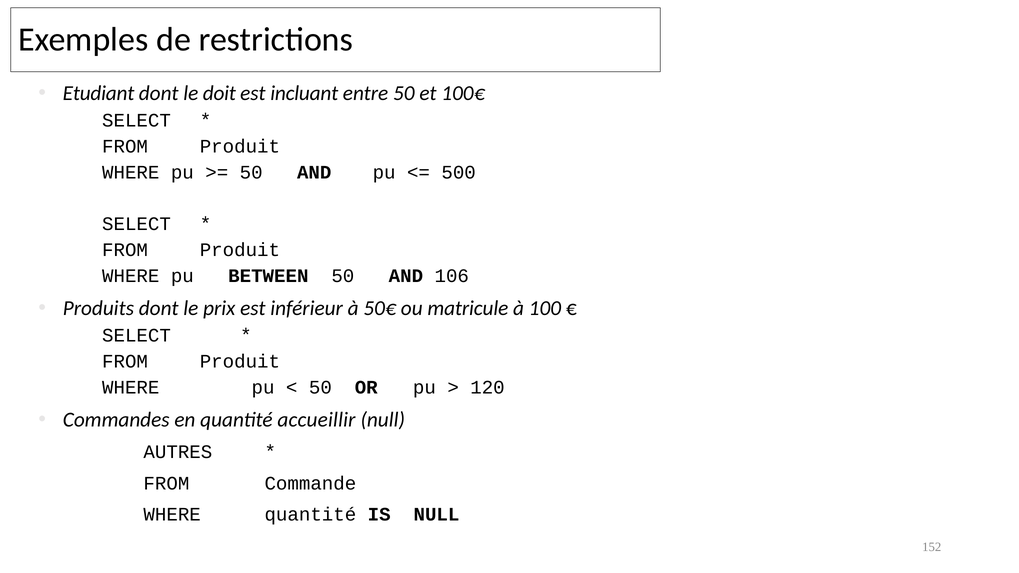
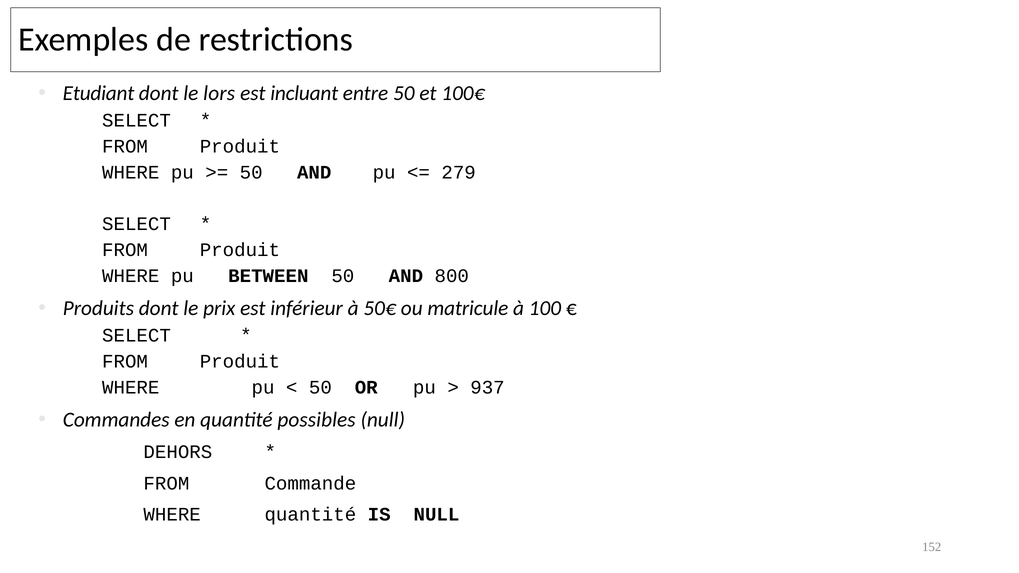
doit: doit -> lors (219, 93)
500: 500 -> 279 (459, 172)
106: 106 -> 800 (452, 276)
120: 120 -> 937 (488, 387)
accueillir: accueillir -> possibles (317, 420)
AUTRES: AUTRES -> DEHORS (178, 452)
